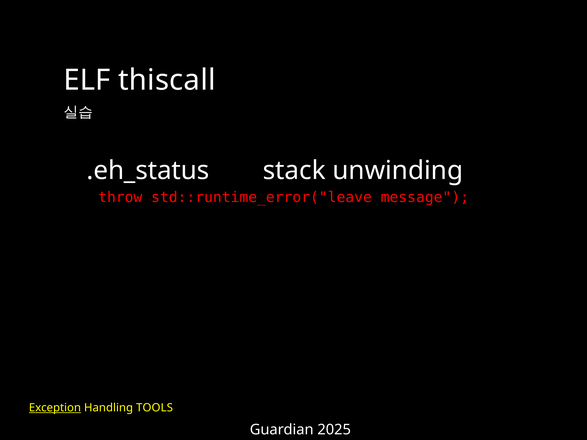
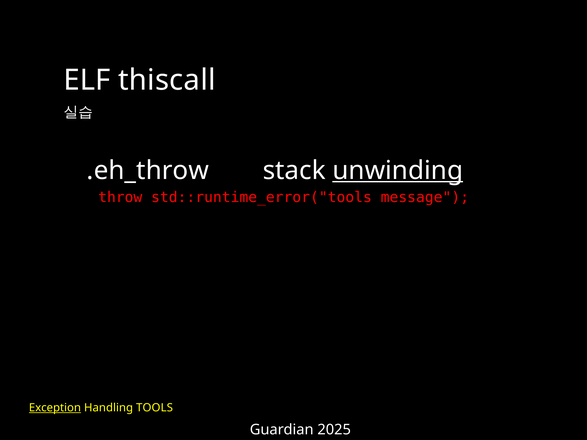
.eh_status: .eh_status -> .eh_throw (148, 171)
unwinding underline: none -> present (398, 171)
std::runtime_error("leave: std::runtime_error("leave -> std::runtime_error("tools (261, 198)
